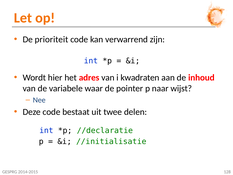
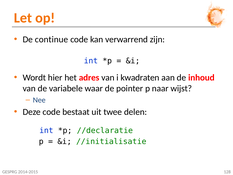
prioriteit: prioriteit -> continue (52, 39)
